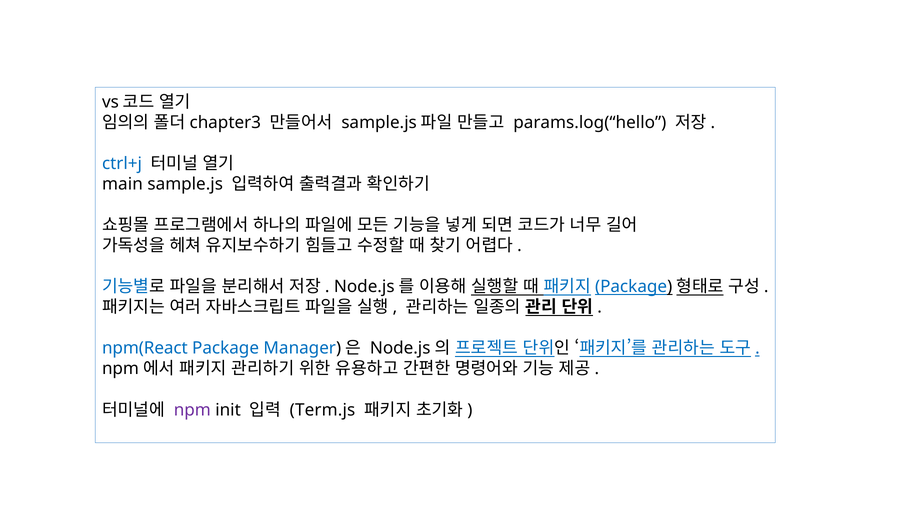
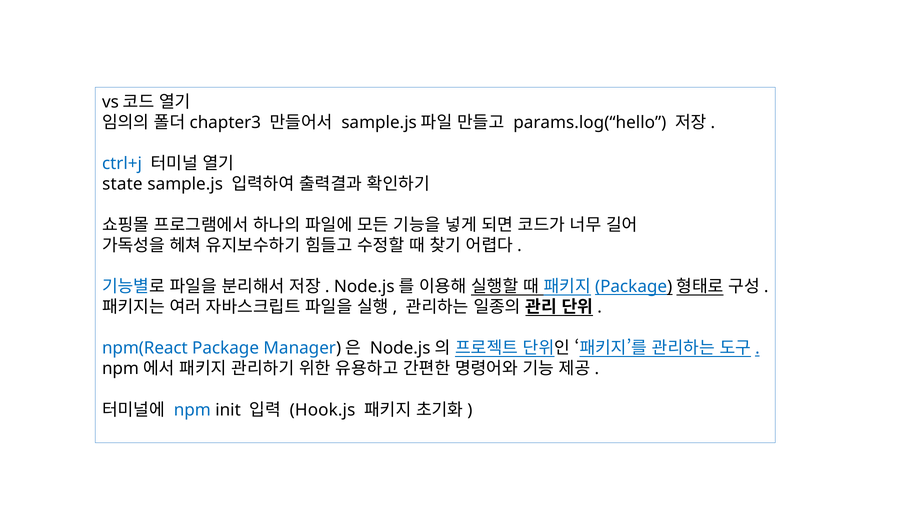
main: main -> state (122, 184)
npm colour: purple -> blue (192, 410)
Term.js: Term.js -> Hook.js (323, 410)
